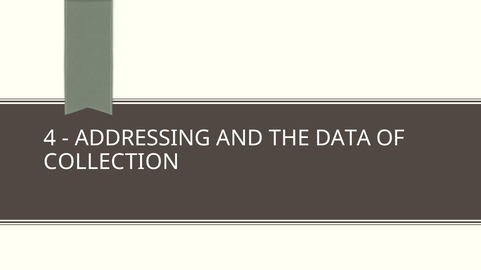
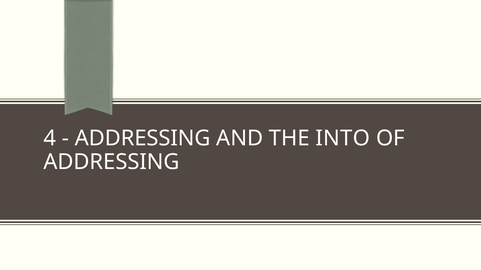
DATA: DATA -> INTO (343, 138)
COLLECTION: COLLECTION -> ADDRESSING (112, 162)
